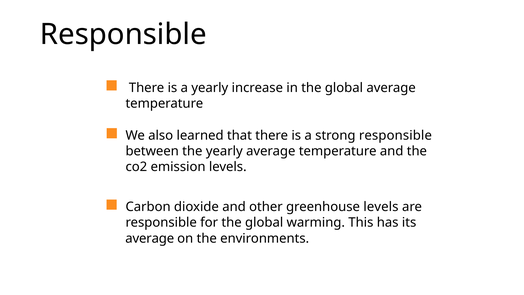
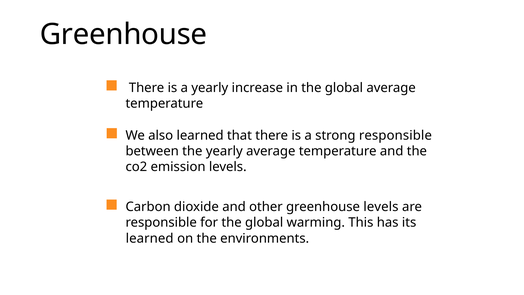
Responsible: Responsible -> Greenhouse (123, 35)
average: average -> learned (150, 238)
